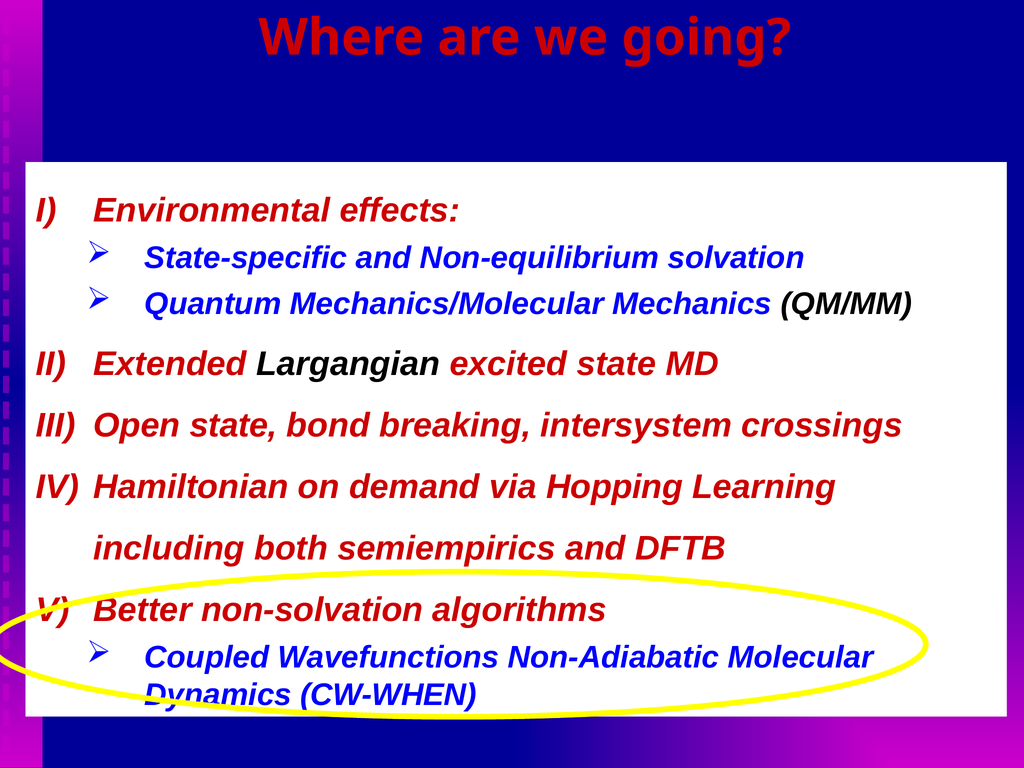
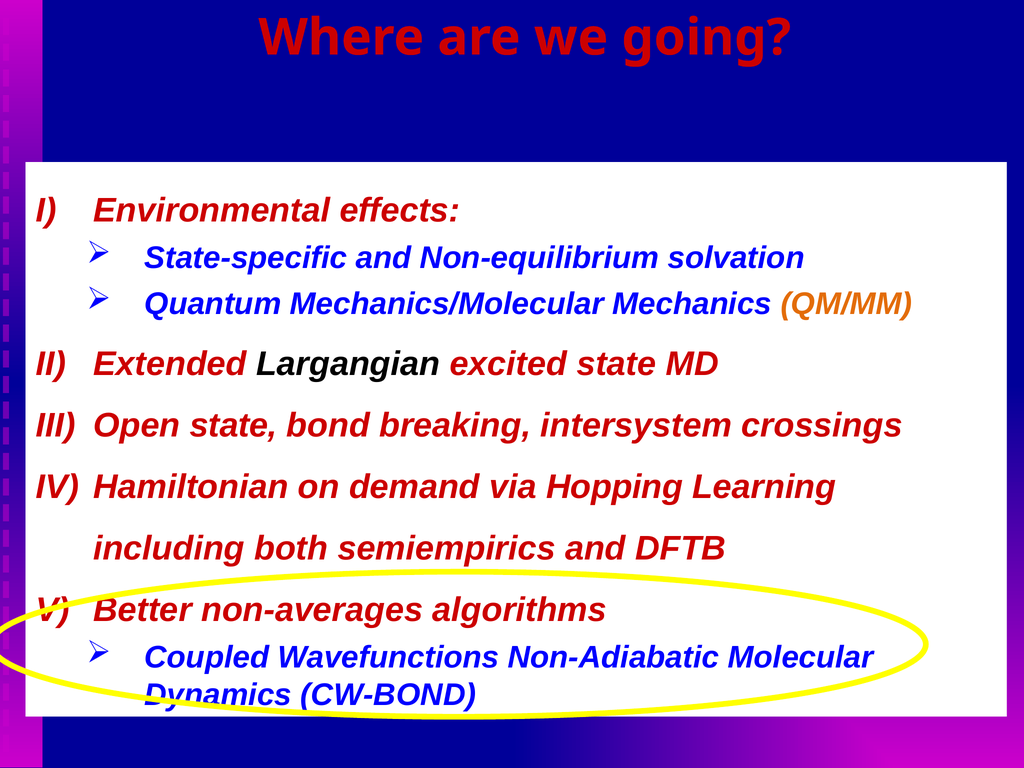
QM/MM colour: black -> orange (846, 304)
non-solvation: non-solvation -> non-averages (312, 610)
CW-WHEN: CW-WHEN -> CW-BOND (388, 695)
